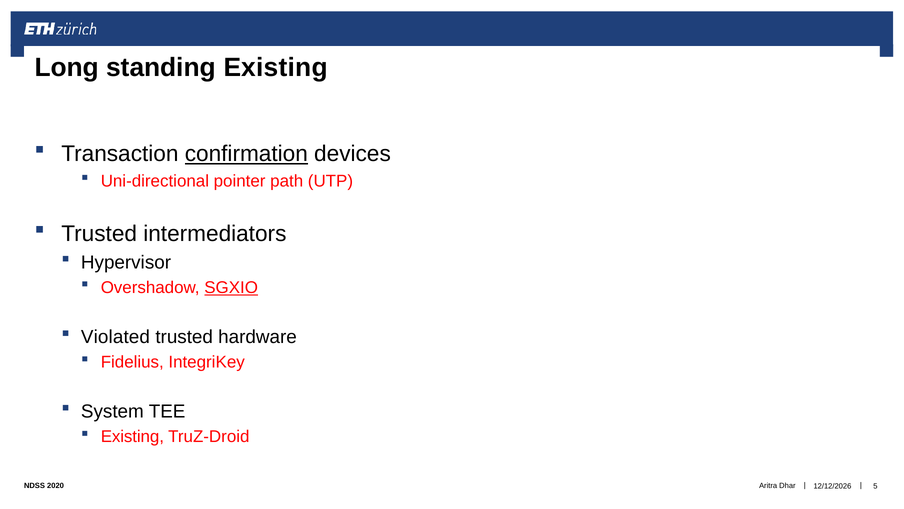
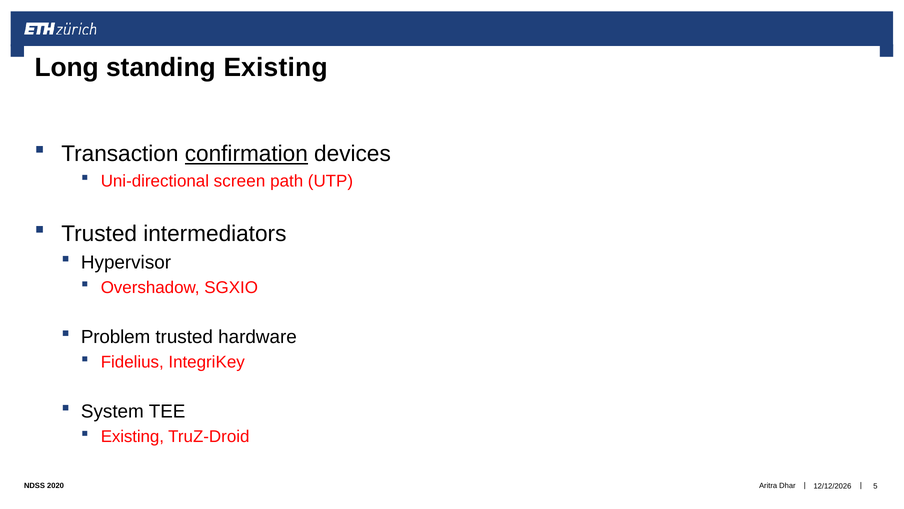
pointer: pointer -> screen (240, 181)
SGXIO underline: present -> none (231, 287)
Violated: Violated -> Problem (116, 337)
